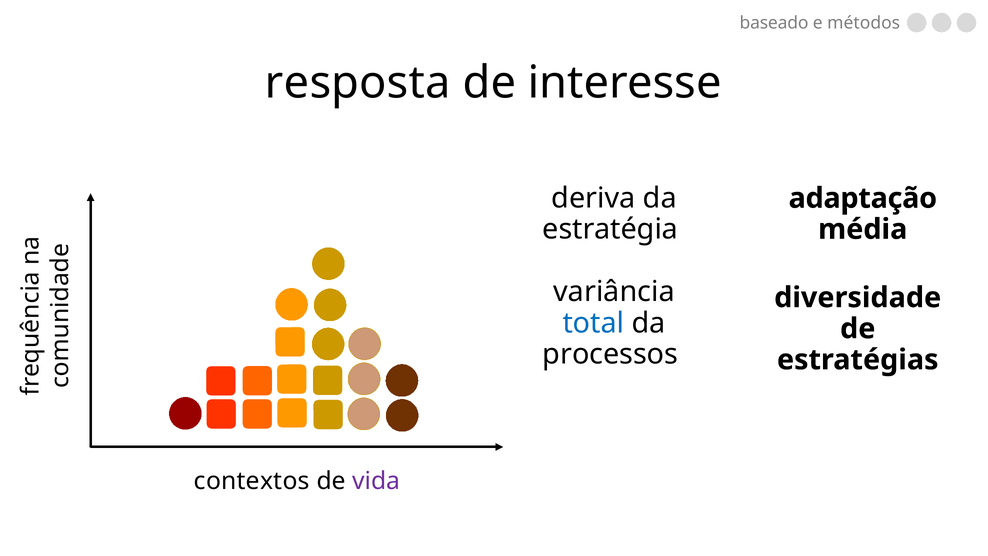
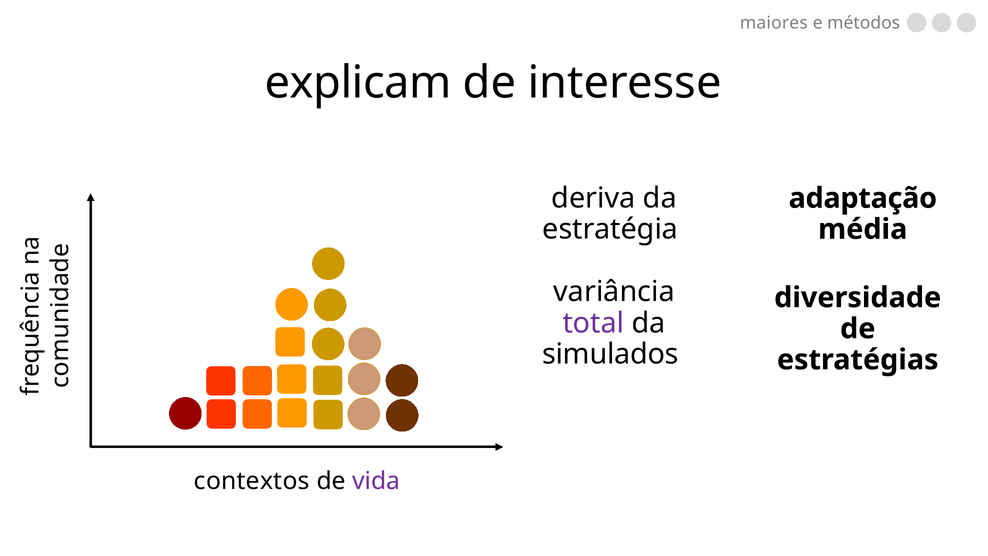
baseado: baseado -> maiores (774, 23)
resposta: resposta -> explicam (358, 83)
total colour: blue -> purple (593, 323)
processos: processos -> simulados (610, 354)
